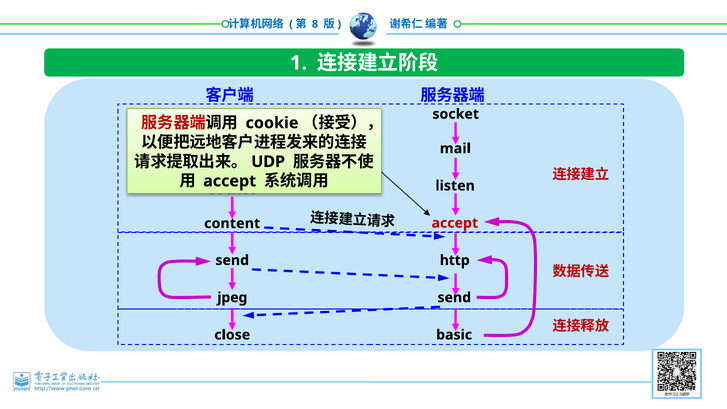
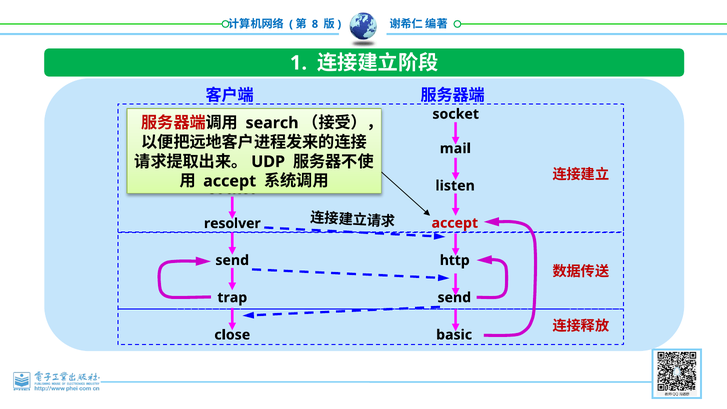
cookie: cookie -> search (272, 123)
content: content -> resolver (232, 223)
jpeg: jpeg -> trap (232, 298)
